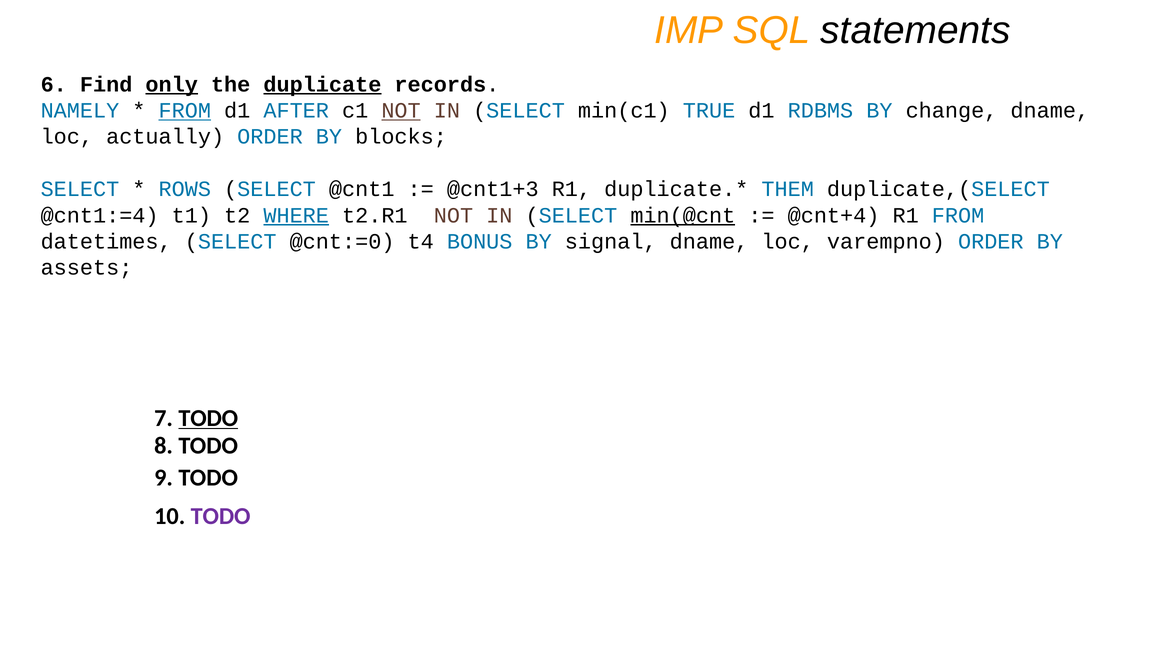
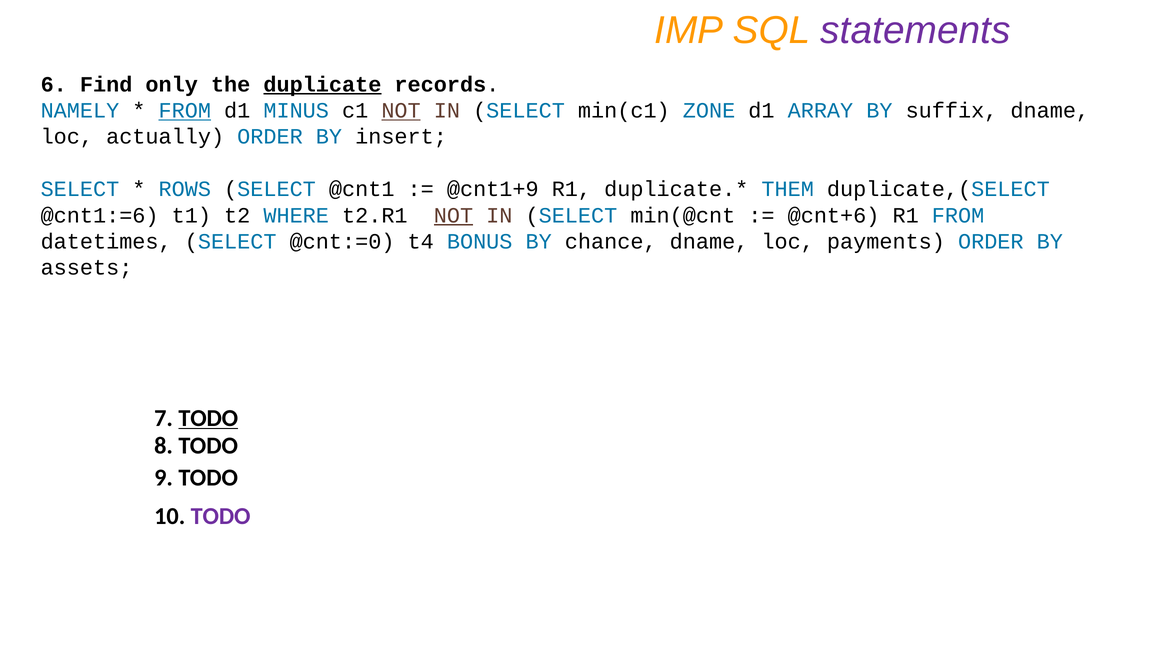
statements colour: black -> purple (915, 30)
only underline: present -> none (172, 84)
AFTER: AFTER -> MINUS (296, 111)
TRUE: TRUE -> ZONE (709, 111)
RDBMS: RDBMS -> ARRAY (820, 111)
change: change -> suffix (952, 111)
blocks: blocks -> insert (401, 137)
@cnt1+3: @cnt1+3 -> @cnt1+9 (493, 189)
@cnt1:=4: @cnt1:=4 -> @cnt1:=6 (100, 215)
WHERE underline: present -> none (296, 215)
NOT underline: none -> present (453, 215)
min(@cnt underline: present -> none (683, 215)
@cnt+4: @cnt+4 -> @cnt+6 (834, 215)
signal: signal -> chance (611, 242)
varempno: varempno -> payments (886, 242)
